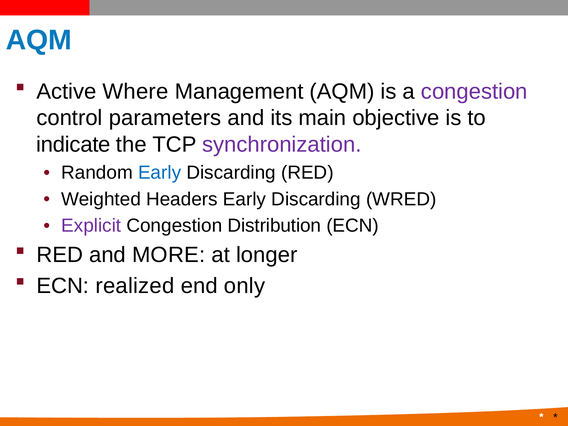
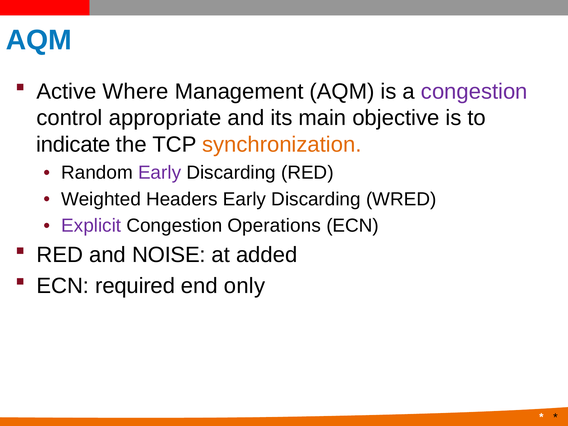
parameters: parameters -> appropriate (165, 118)
synchronization colour: purple -> orange (282, 145)
Early colour: blue -> purple (160, 173)
Distribution: Distribution -> Operations (274, 226)
MORE: MORE -> NOISE (169, 255)
longer: longer -> added (267, 255)
realized: realized -> required (135, 286)
